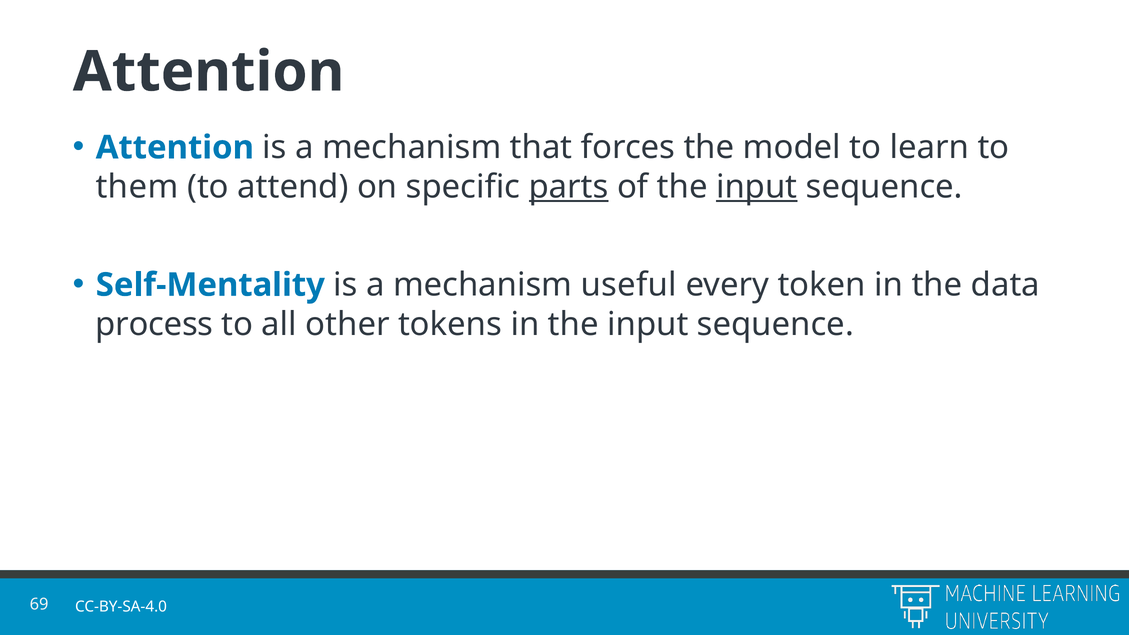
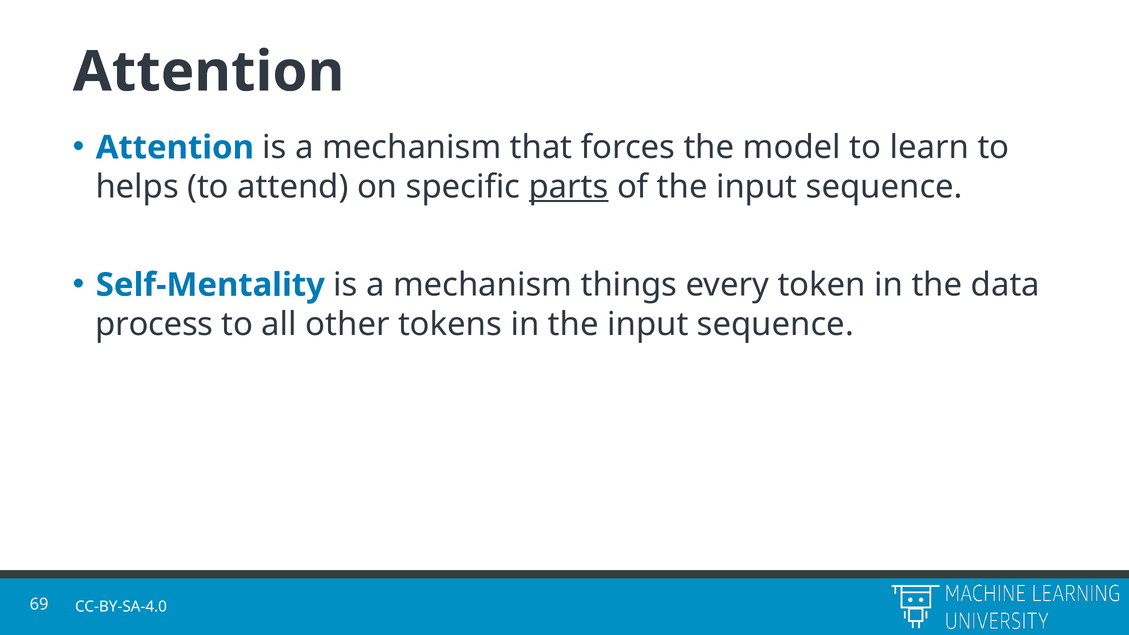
them: them -> helps (137, 187)
input underline: present -> none (757, 187)
useful: useful -> things (629, 285)
